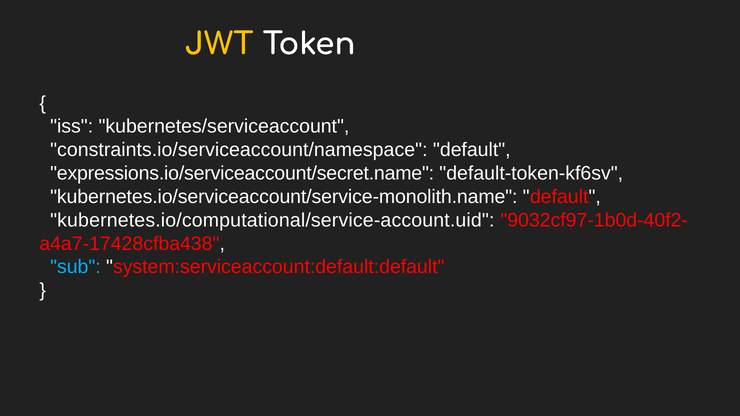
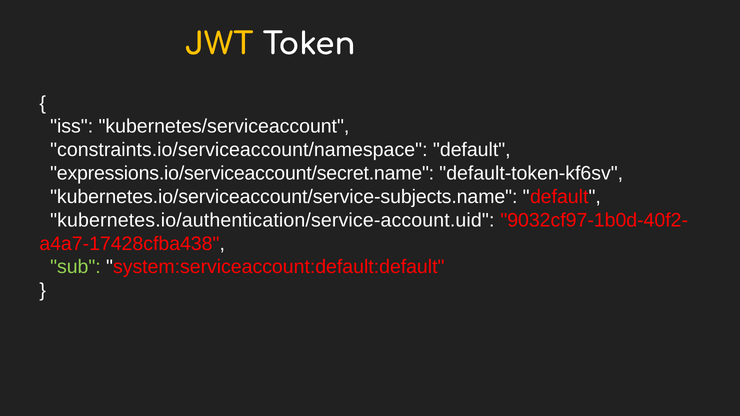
kubernetes.io/serviceaccount/service-monolith.name: kubernetes.io/serviceaccount/service-monolith.name -> kubernetes.io/serviceaccount/service-subjects.name (284, 197)
kubernetes.io/computational/service-account.uid: kubernetes.io/computational/service-account.uid -> kubernetes.io/authentication/service-account.uid (272, 220)
sub colour: light blue -> light green (75, 267)
